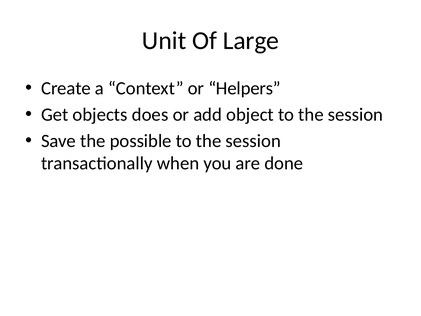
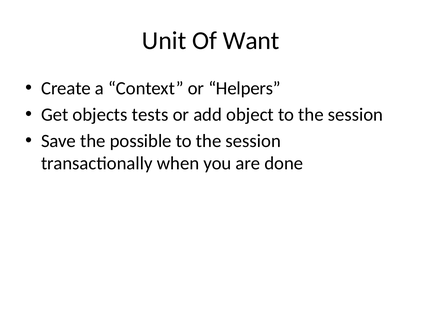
Large: Large -> Want (251, 41)
does: does -> tests (150, 115)
